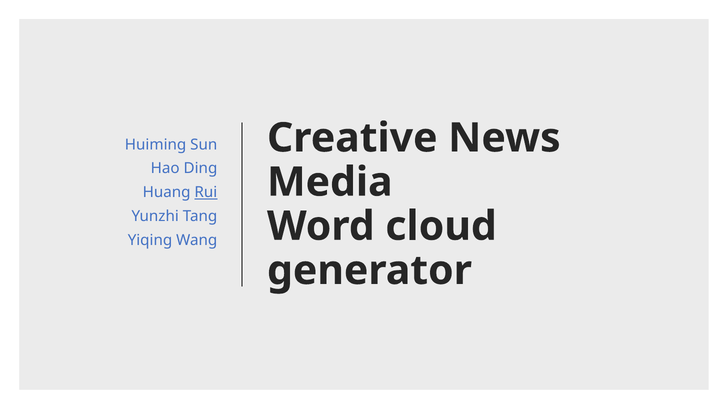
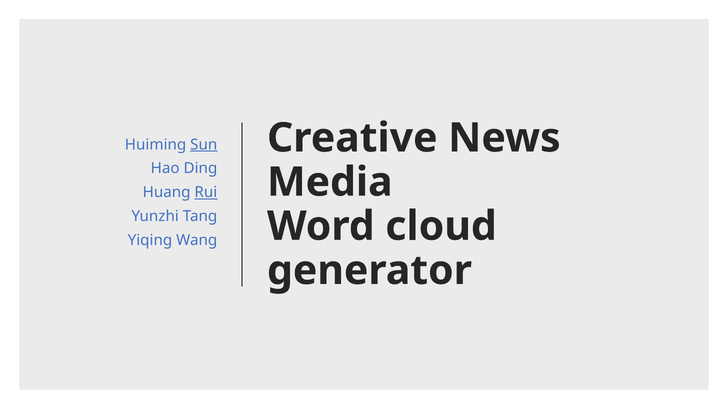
Sun underline: none -> present (204, 145)
